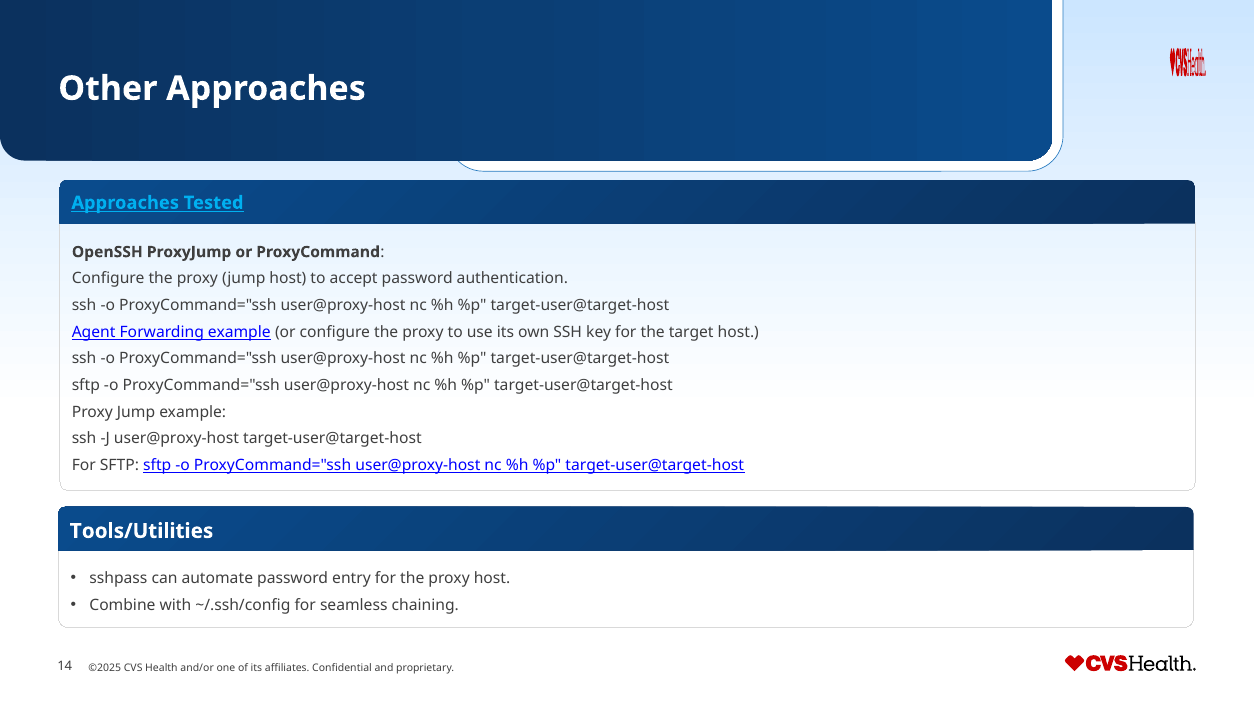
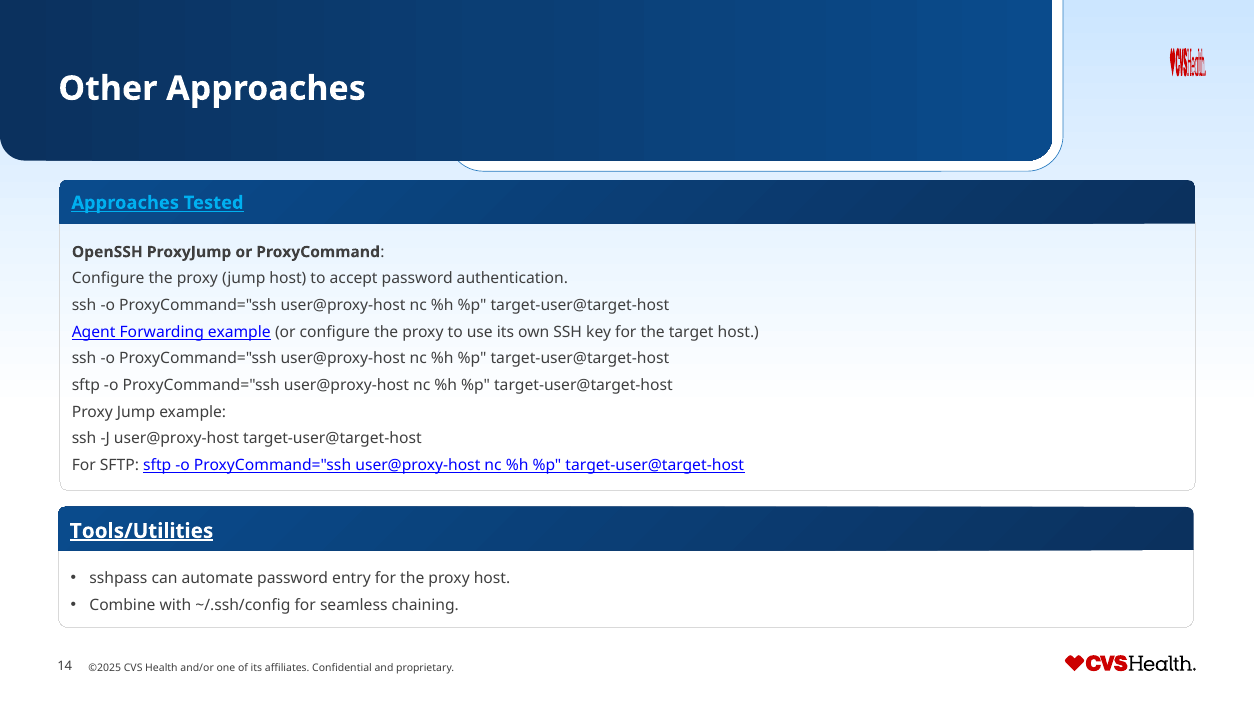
Tools/Utilities underline: none -> present (142, 531)
